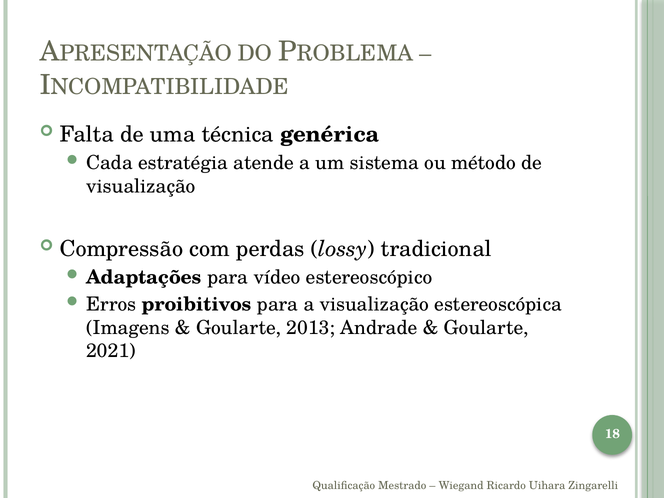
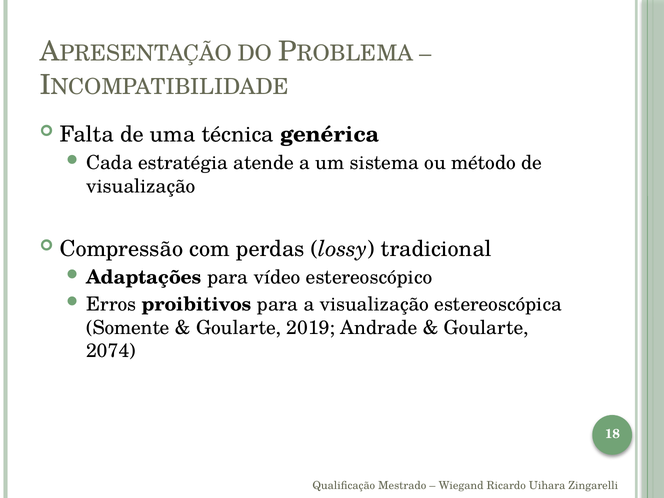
Imagens: Imagens -> Somente (128, 328)
2013: 2013 -> 2019 (311, 328)
2021: 2021 -> 2074 (111, 351)
